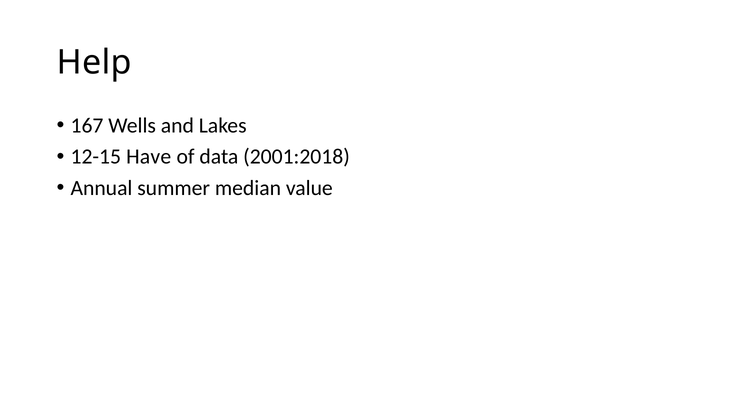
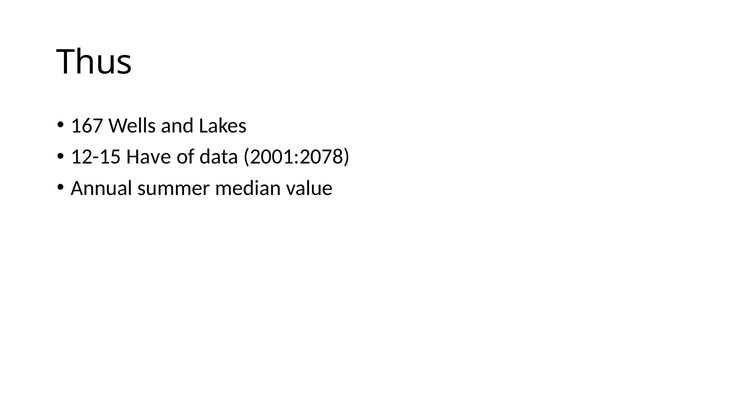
Help: Help -> Thus (94, 62)
2001:2018: 2001:2018 -> 2001:2078 (297, 157)
